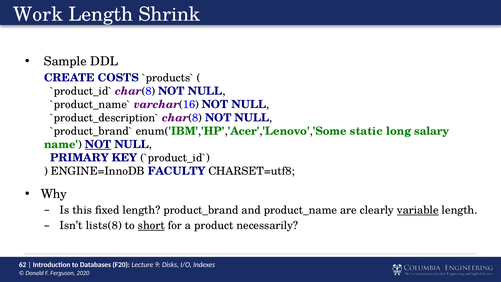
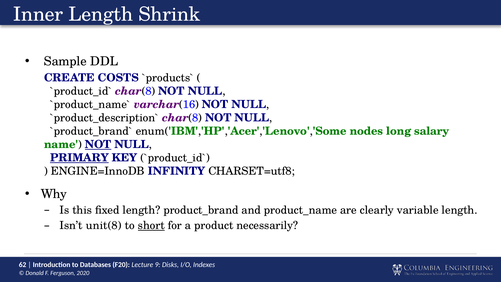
Work: Work -> Inner (38, 14)
static: static -> nodes (366, 131)
PRIMARY underline: none -> present (79, 158)
FACULTY: FACULTY -> INFINITY (177, 171)
variable underline: present -> none (418, 210)
lists(8: lists(8 -> unit(8 (104, 225)
